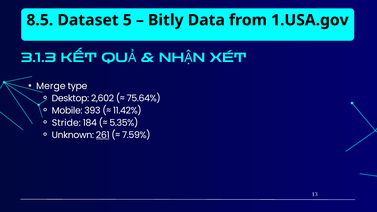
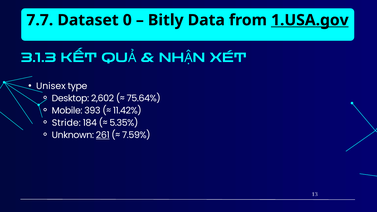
8.5: 8.5 -> 7.7 (40, 20)
5: 5 -> 0 (127, 20)
1.USA.gov underline: none -> present (310, 20)
Merge: Merge -> Unisex (51, 86)
